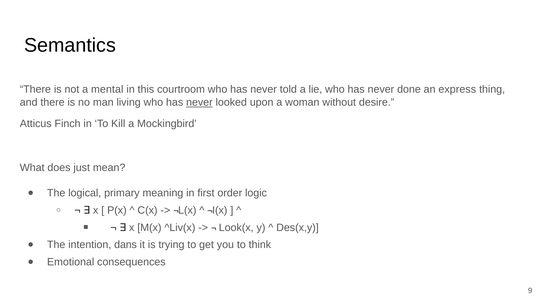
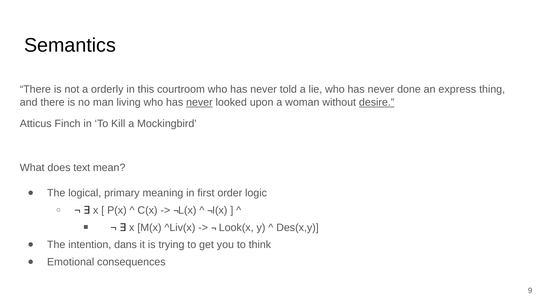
mental: mental -> orderly (107, 89)
desire underline: none -> present (377, 102)
just: just -> text (82, 168)
